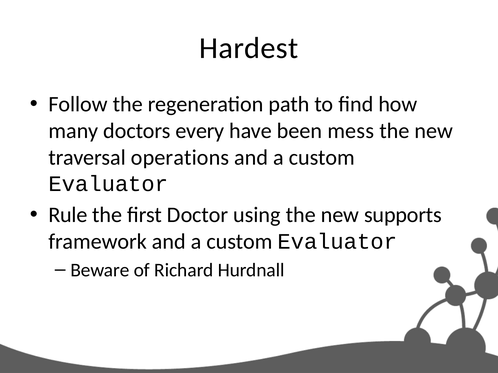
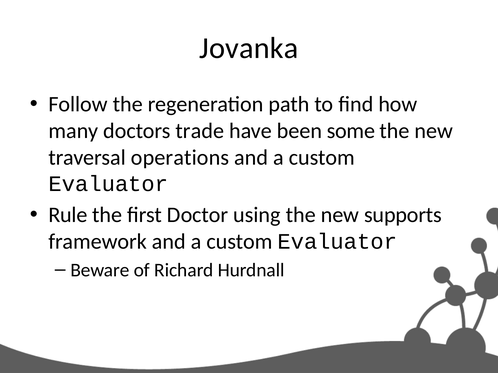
Hardest: Hardest -> Jovanka (249, 48)
every: every -> trade (200, 131)
mess: mess -> some (351, 131)
